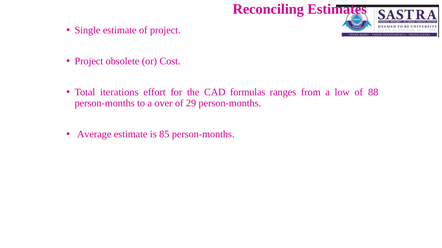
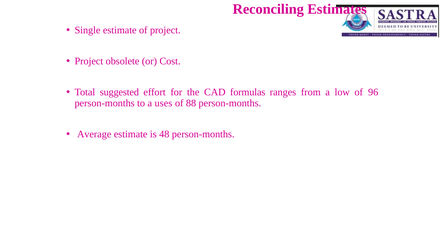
iterations: iterations -> suggested (119, 93)
88: 88 -> 96 (373, 93)
over: over -> uses (163, 103)
29: 29 -> 88 (191, 103)
85: 85 -> 48 (164, 135)
